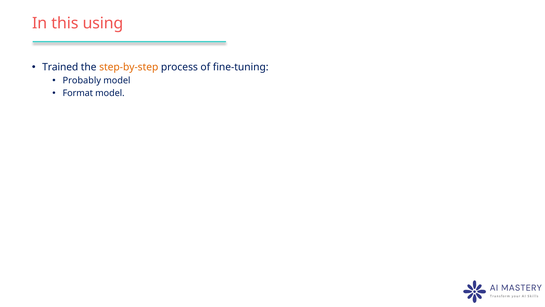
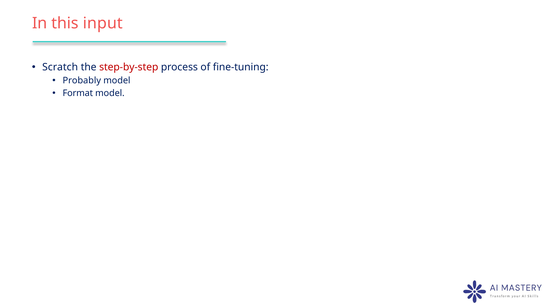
using: using -> input (103, 23)
Trained: Trained -> Scratch (60, 67)
step-by-step colour: orange -> red (129, 67)
